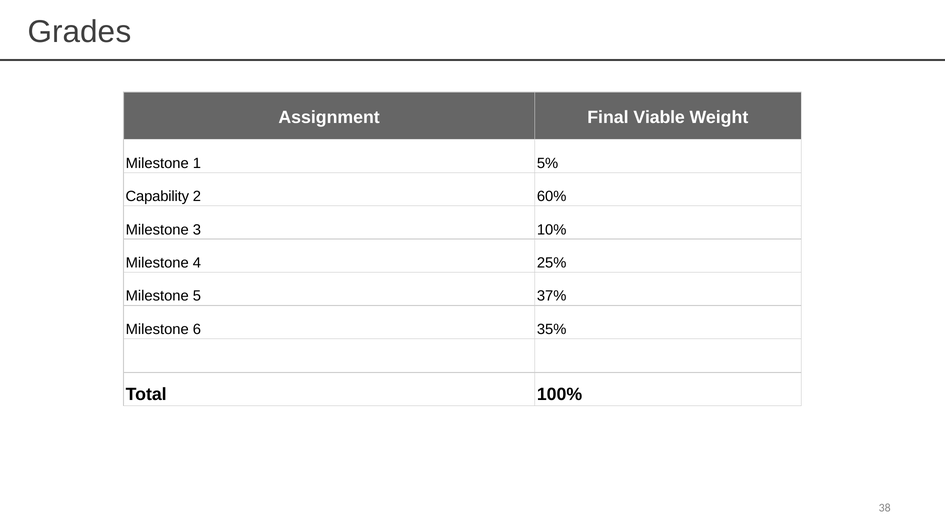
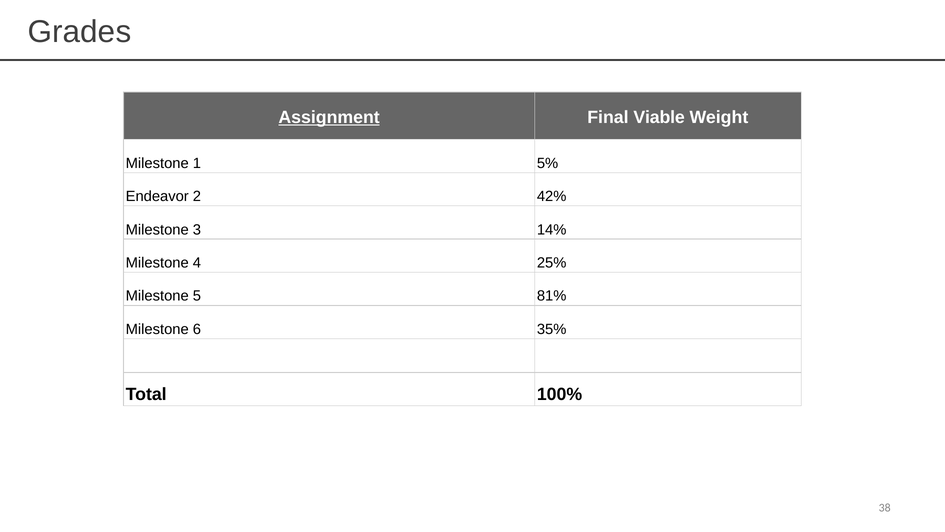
Assignment underline: none -> present (329, 117)
Capability: Capability -> Endeavor (157, 196)
60%: 60% -> 42% (552, 196)
10%: 10% -> 14% (552, 229)
37%: 37% -> 81% (552, 296)
